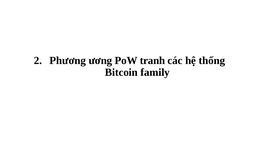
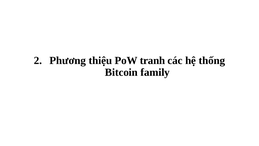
ương: ương -> thiệu (100, 60)
